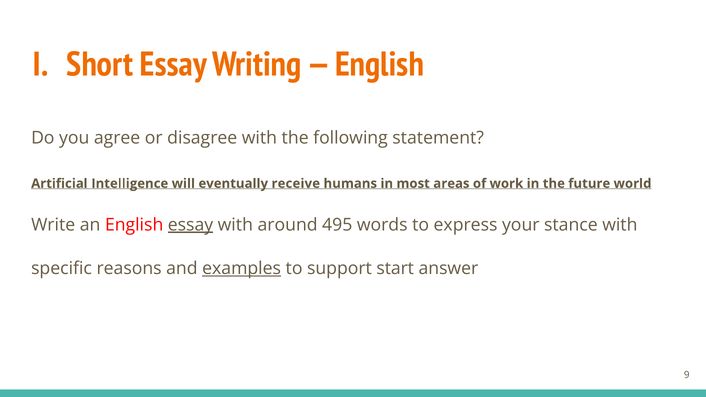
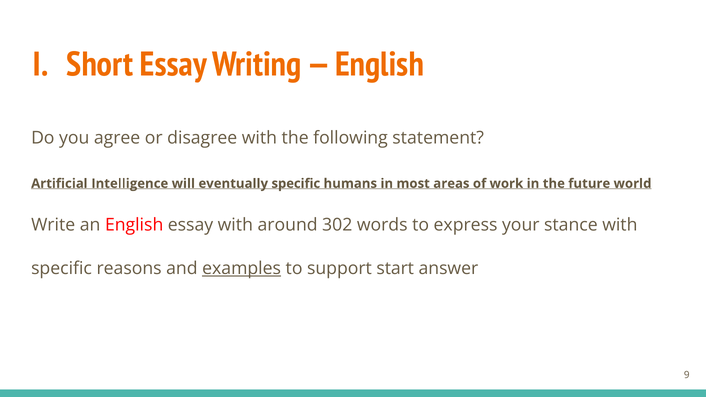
eventually receive: receive -> specific (296, 184)
essay underline: present -> none (190, 225)
495: 495 -> 302 (337, 225)
